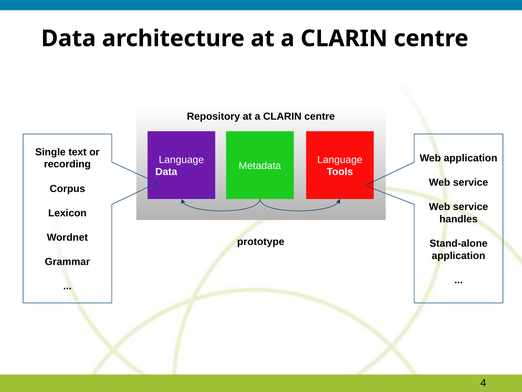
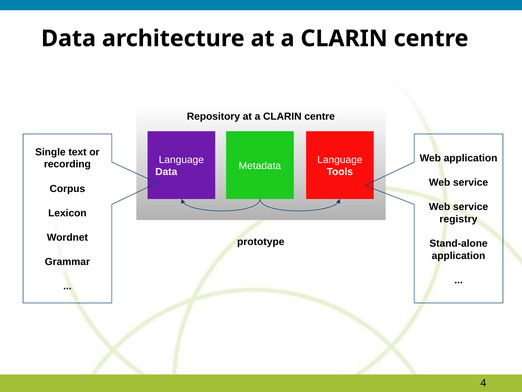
handles: handles -> registry (458, 219)
